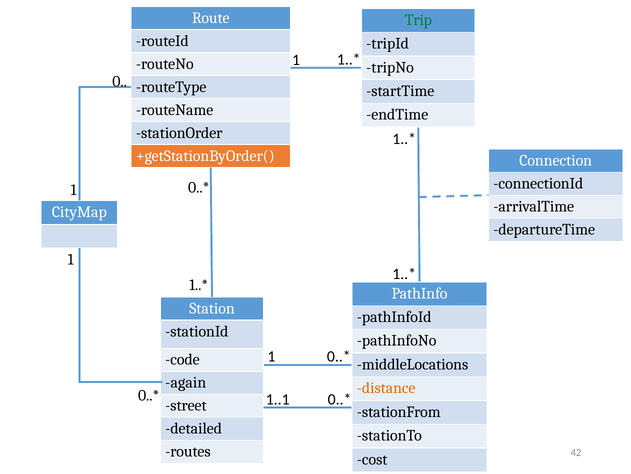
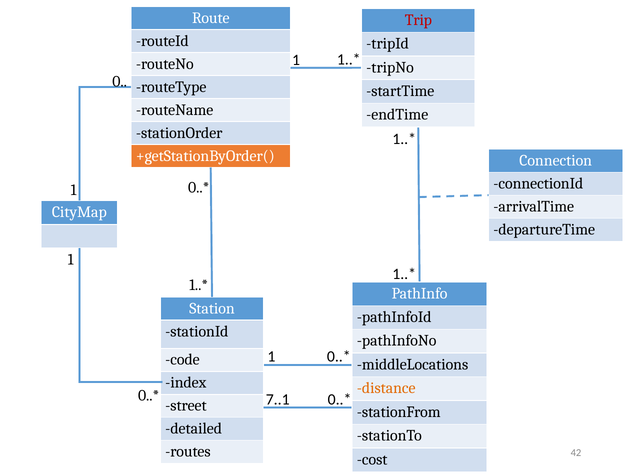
Trip colour: green -> red (418, 20)
again: again -> index (186, 382)
1..1: 1..1 -> 7..1 (278, 399)
